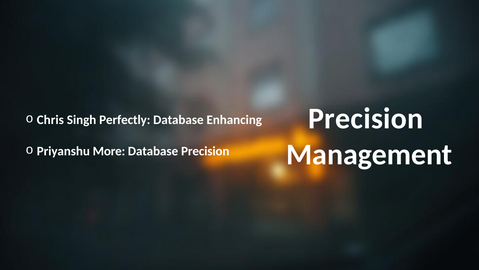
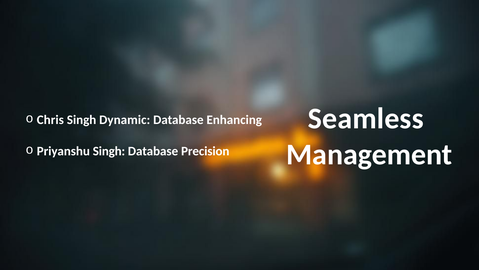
Precision: Precision -> Seamless (366, 118)
Perfectly: Perfectly -> Dynamic (125, 120)
Priyanshu More: More -> Singh (109, 151)
